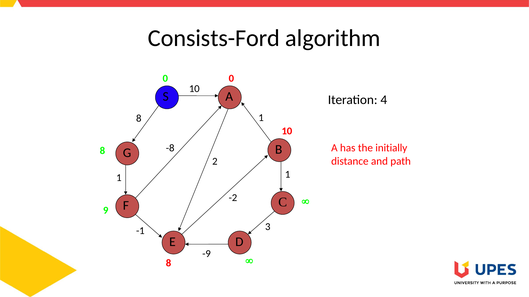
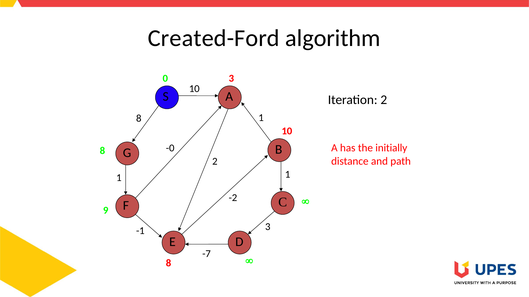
Consists-Ford: Consists-Ford -> Created-Ford (214, 38)
0 0: 0 -> 3 (231, 78)
Iteration 4: 4 -> 2 (384, 100)
-8: -8 -> -0 (170, 148)
-9: -9 -> -7 (207, 254)
